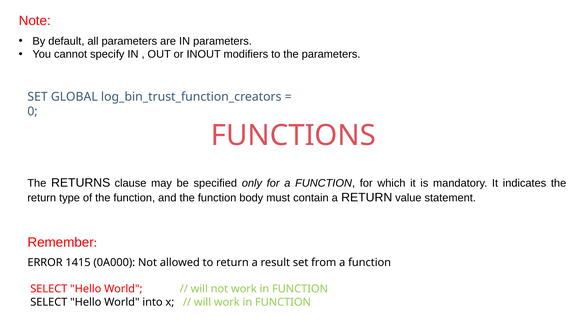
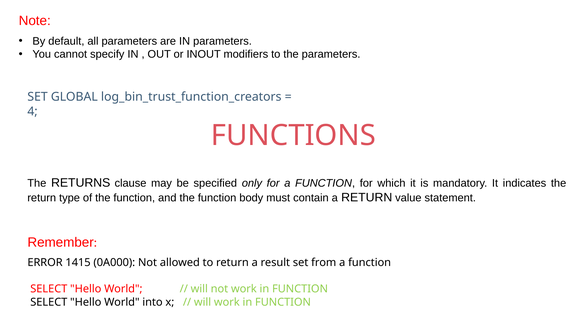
0: 0 -> 4 (33, 111)
